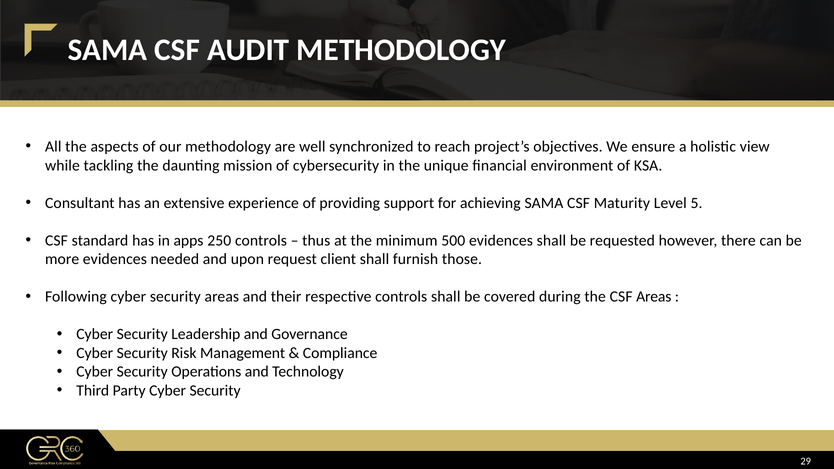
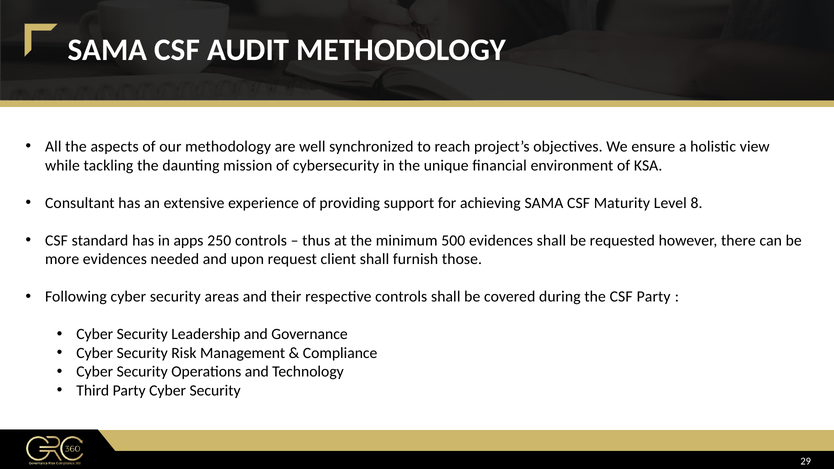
5: 5 -> 8 (697, 203)
CSF Areas: Areas -> Party (654, 297)
